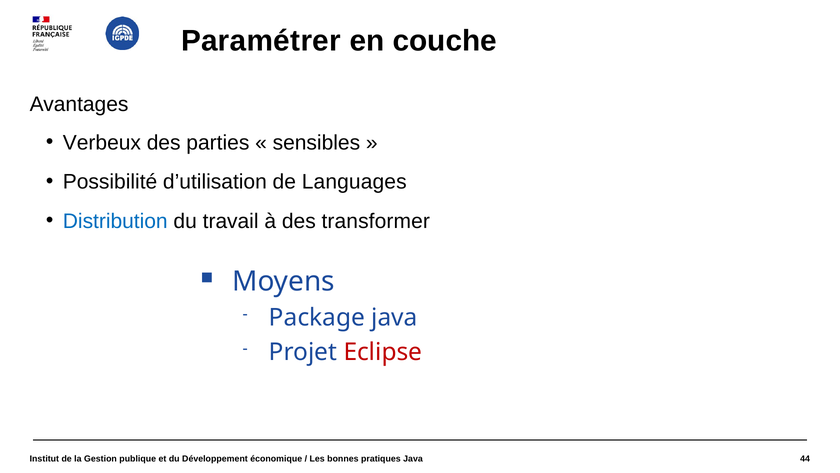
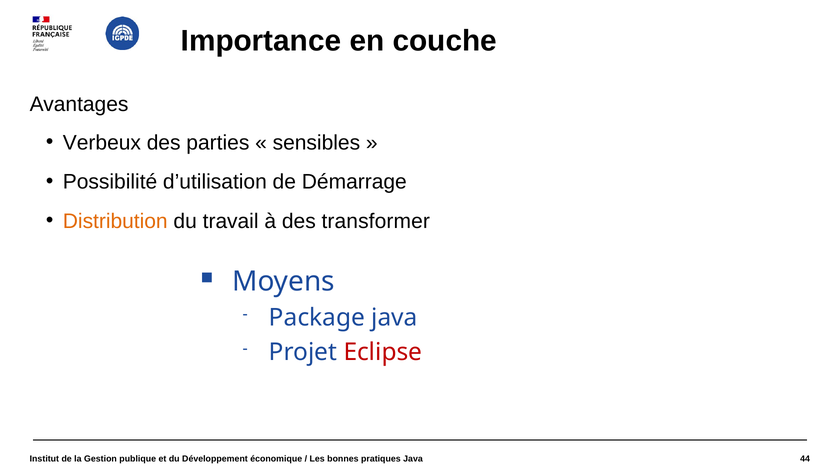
Paramétrer: Paramétrer -> Importance (261, 41)
Languages: Languages -> Démarrage (354, 182)
Distribution colour: blue -> orange (115, 221)
